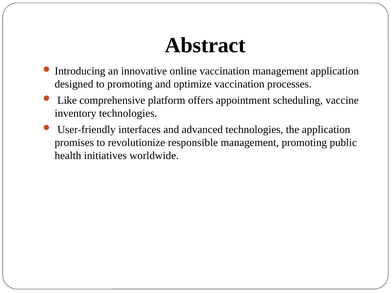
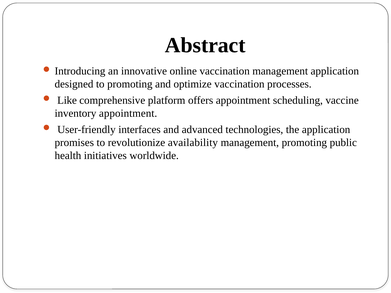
inventory technologies: technologies -> appointment (128, 113)
responsible: responsible -> availability (193, 143)
